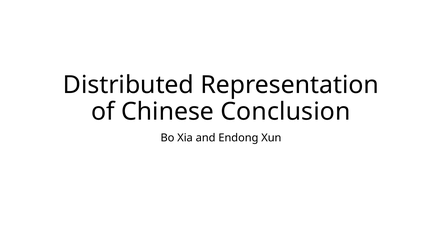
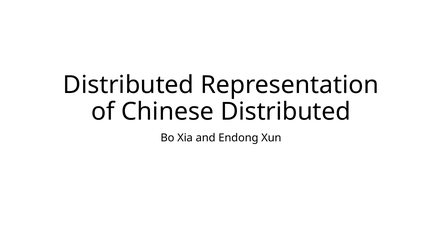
Chinese Conclusion: Conclusion -> Distributed (286, 112)
